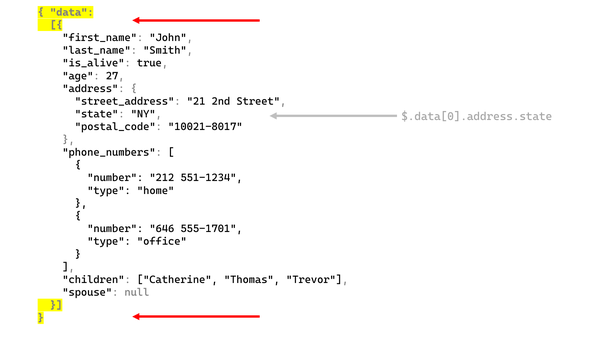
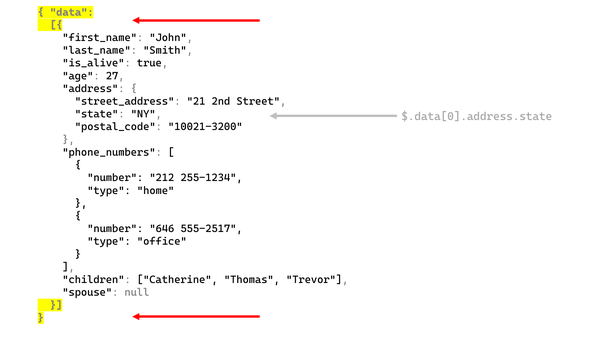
10021-8017: 10021-8017 -> 10021-3200 (205, 127)
551-1234: 551-1234 -> 255-1234 (212, 177)
555-1701: 555-1701 -> 555-2517 (212, 228)
